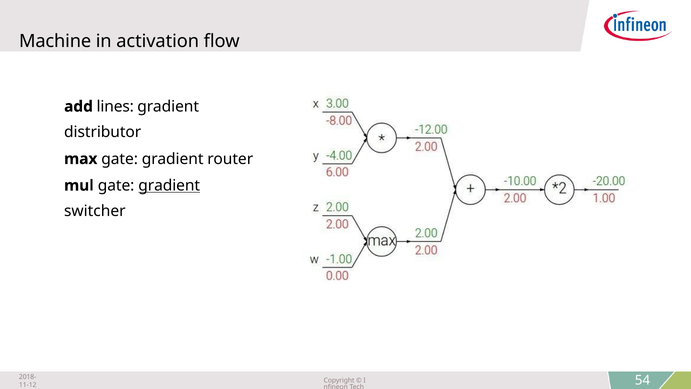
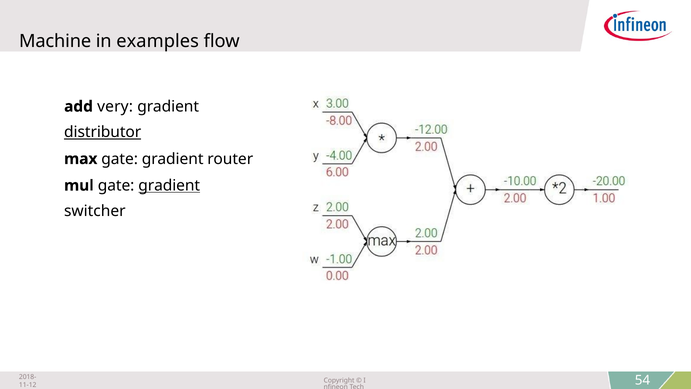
activation: activation -> examples (158, 41)
lines: lines -> very (115, 106)
distributor underline: none -> present (103, 132)
